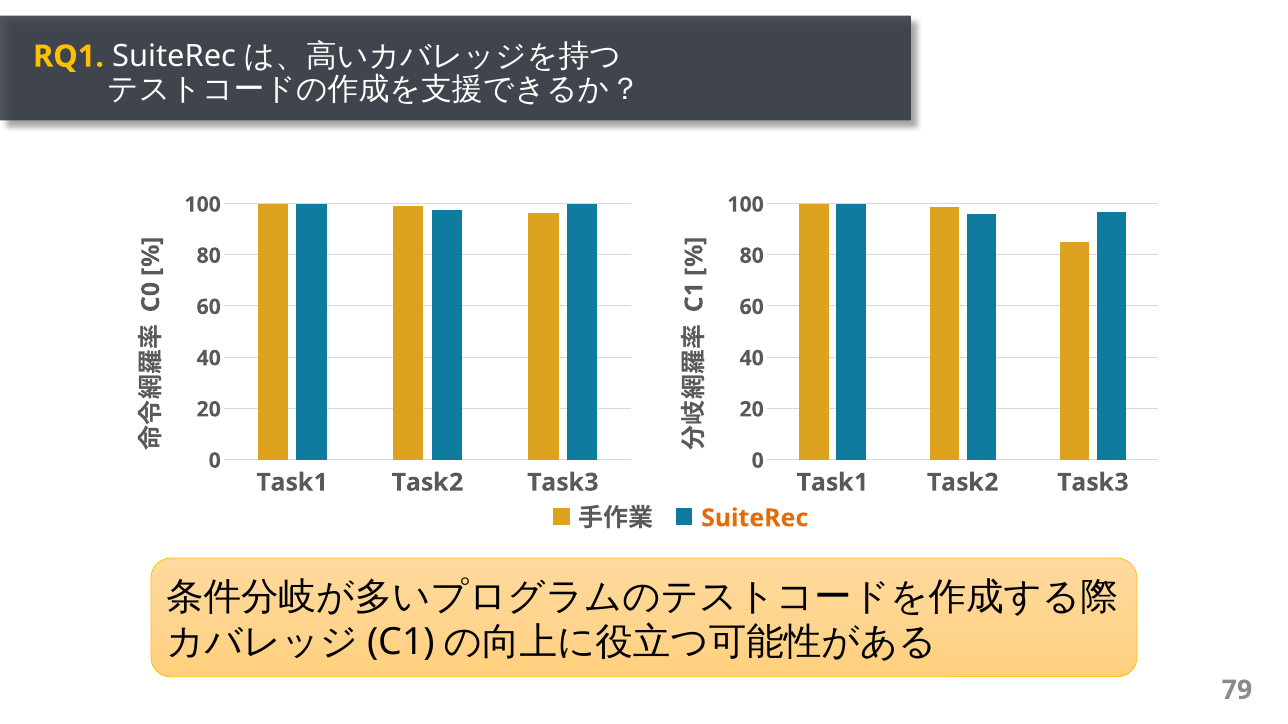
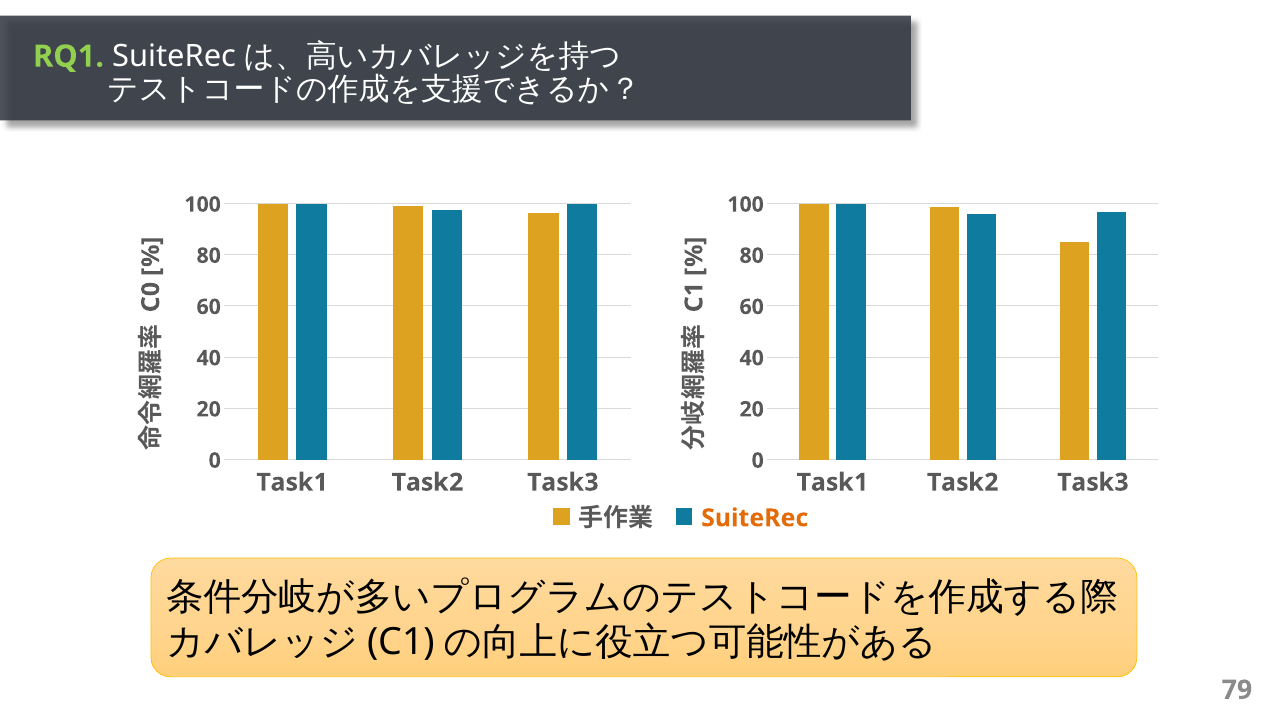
RQ1 colour: yellow -> light green (69, 56)
